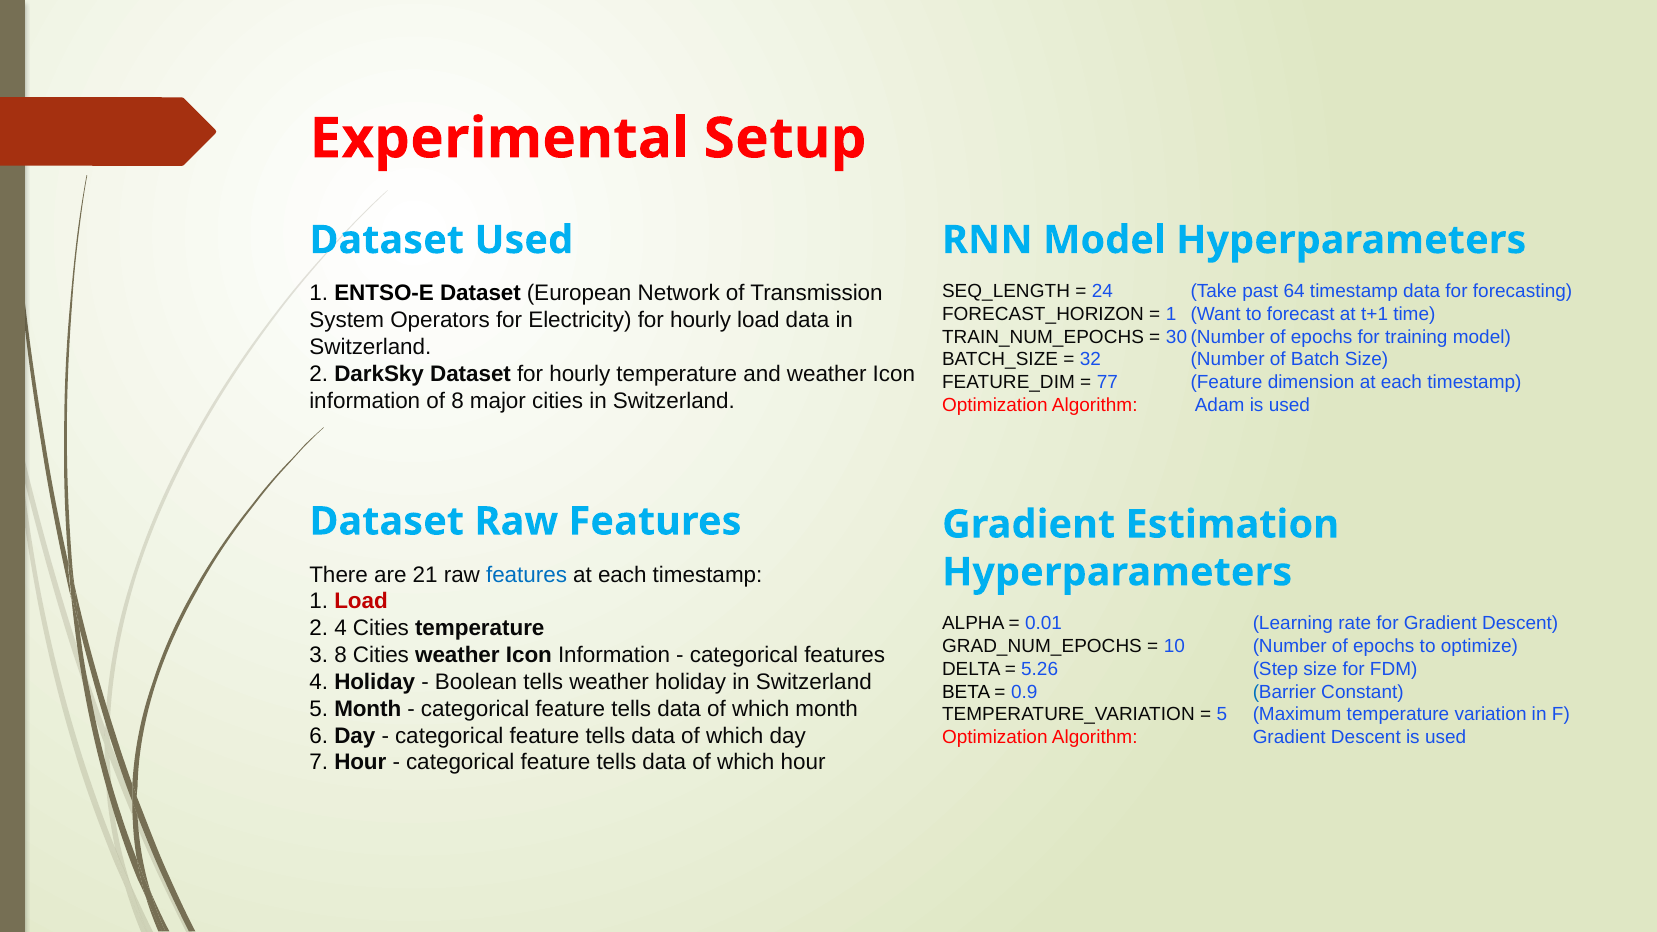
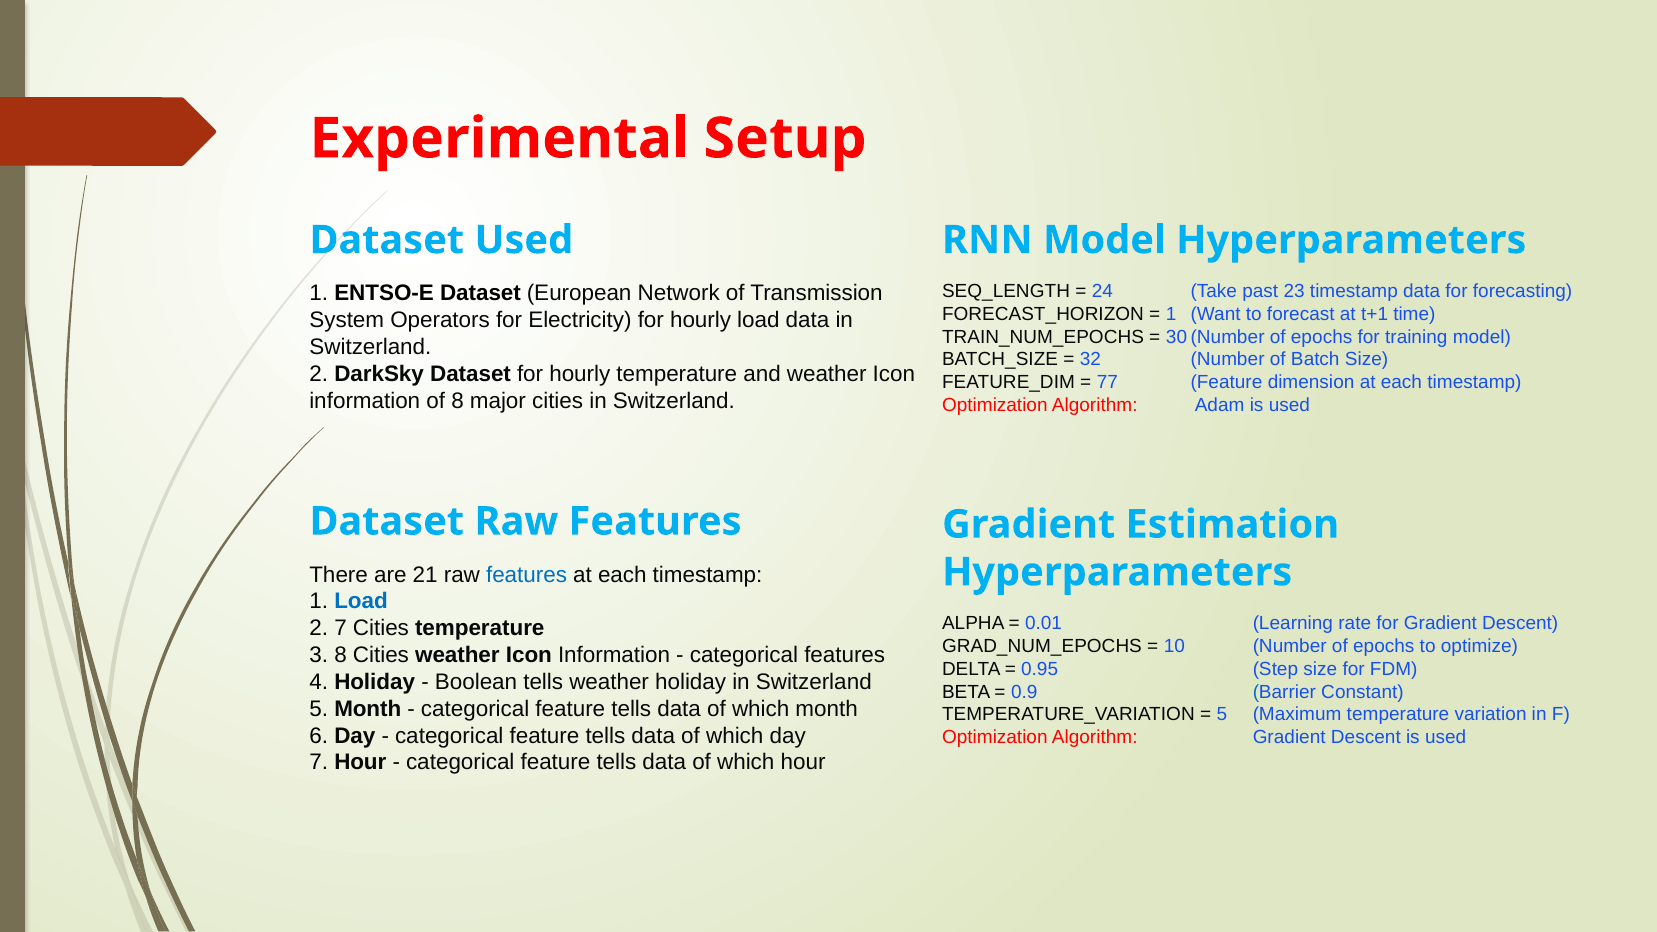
64: 64 -> 23 (1294, 291)
Load colour: red -> blue (361, 602)
2 4: 4 -> 7 (341, 628)
5.26: 5.26 -> 0.95 (1040, 669)
